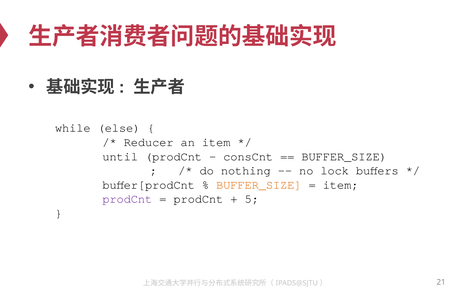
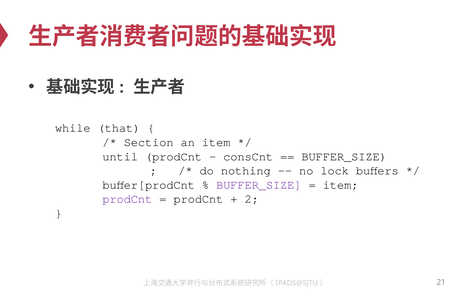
else: else -> that (119, 128)
Reducer: Reducer -> Section (149, 142)
BUFFER_SIZE colour: orange -> purple (259, 185)
5: 5 -> 2 (252, 199)
